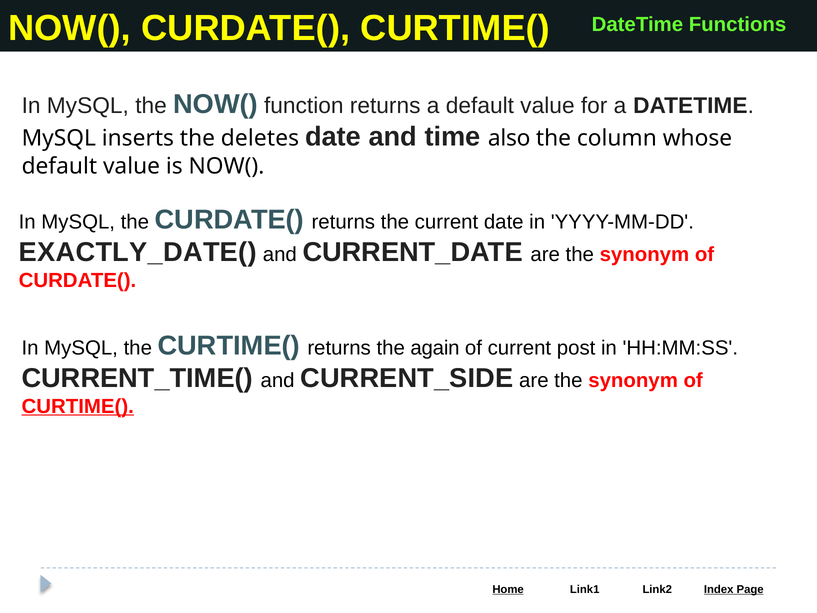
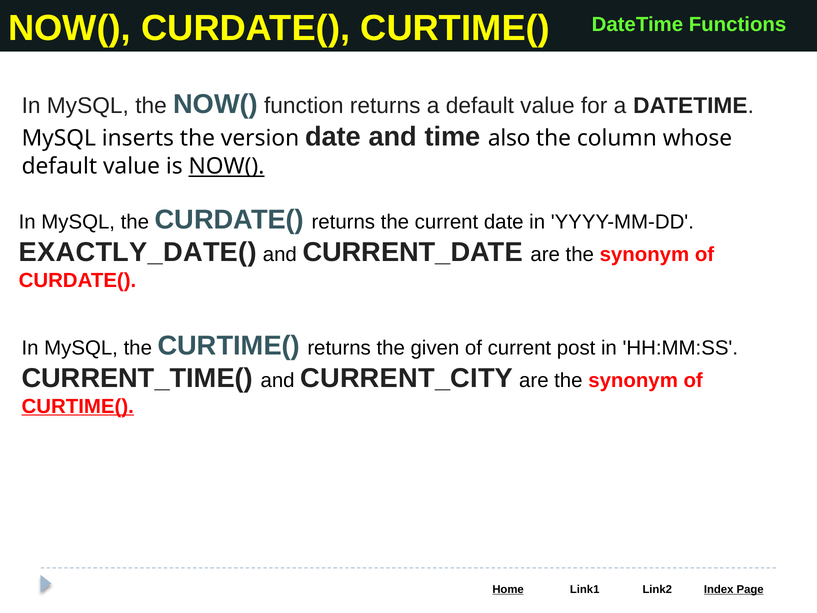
deletes: deletes -> version (260, 138)
NOW( underline: none -> present (226, 166)
again: again -> given (435, 348)
CURRENT_SIDE: CURRENT_SIDE -> CURRENT_CITY (407, 378)
